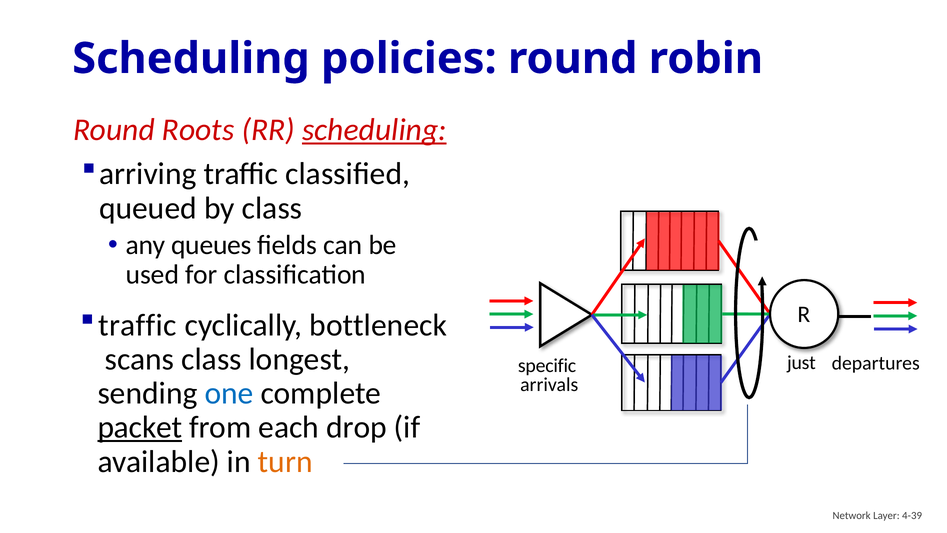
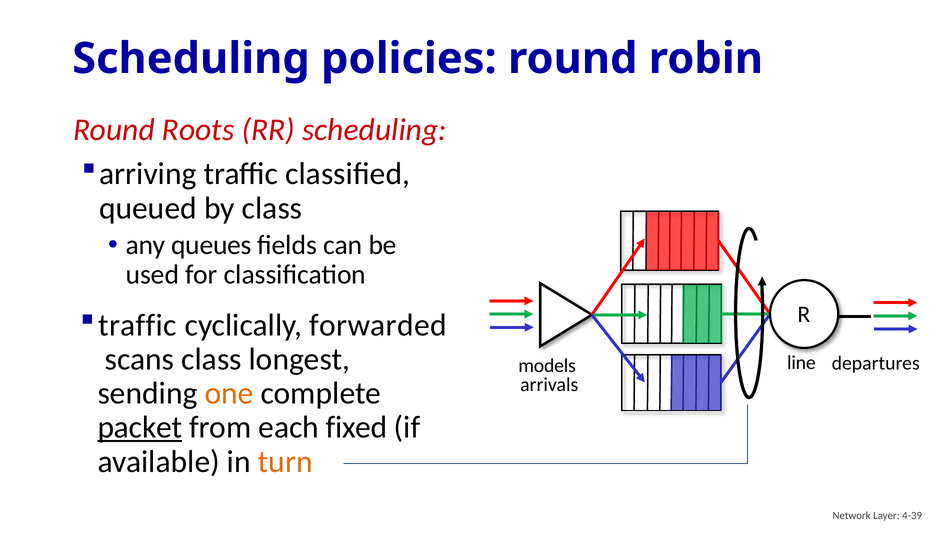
scheduling underline: present -> none (374, 130)
bottleneck: bottleneck -> forwarded (378, 325)
just: just -> line (801, 363)
specific: specific -> models (547, 366)
one colour: blue -> orange (229, 393)
drop: drop -> fixed (357, 427)
